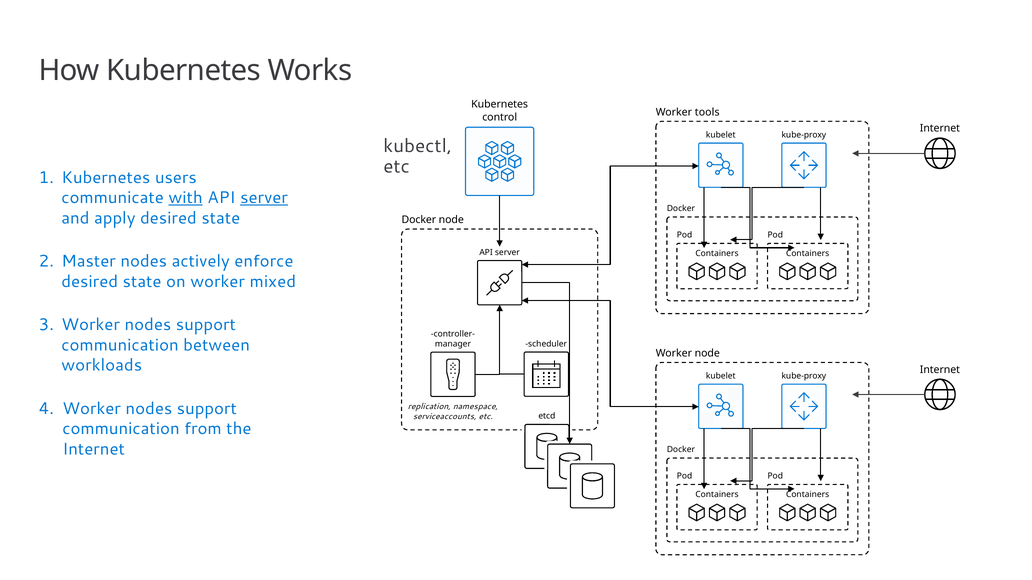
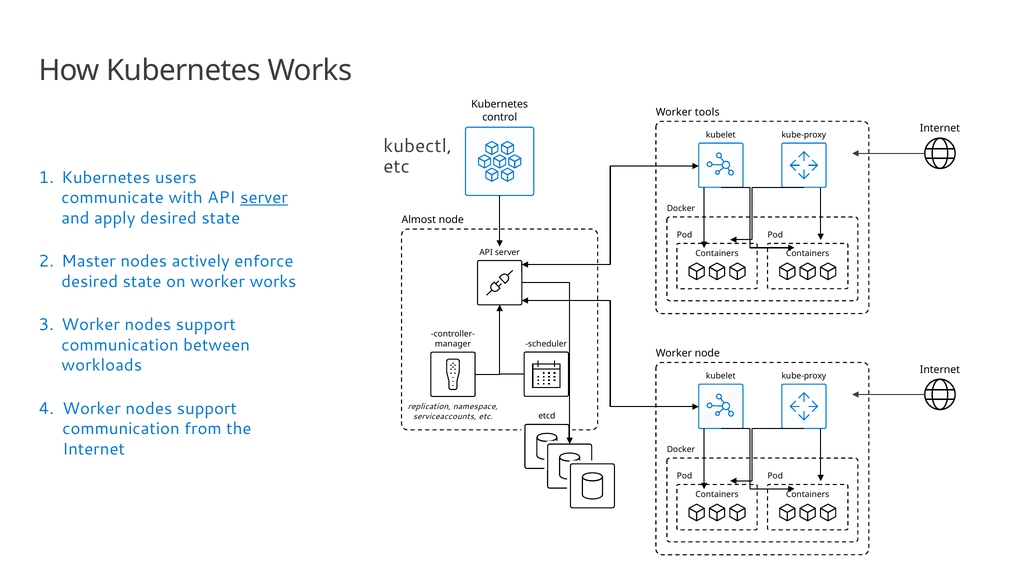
with underline: present -> none (186, 198)
Docker: Docker -> Almost (419, 220)
worker mixed: mixed -> works (273, 282)
